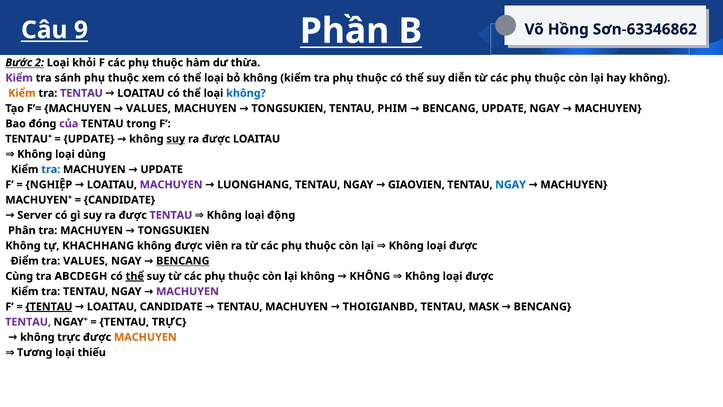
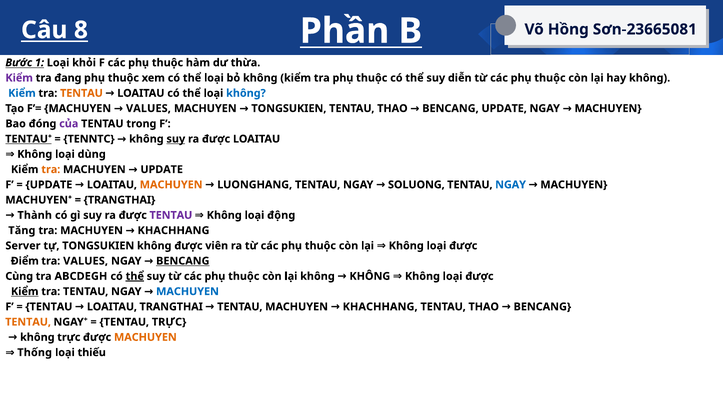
9: 9 -> 8 (81, 30)
Sơn-63346862: Sơn-63346862 -> Sơn-23665081 (645, 29)
2: 2 -> 1 (40, 63)
sánh: sánh -> đang (68, 78)
Kiểm colour: orange -> blue (22, 93)
TENTAU colour: purple -> orange (81, 93)
PHIM: PHIM -> THAO (392, 108)
TENTAU⁺ underline: none -> present (29, 139)
UPDATE: UPDATE -> TENNTC (89, 139)
tra colour: blue -> orange (51, 169)
NGHIỆP: NGHIỆP -> UPDATE (49, 185)
MACHUYEN colour: purple -> orange (171, 185)
GIAOVIEN: GIAOVIEN -> SOLUONG (416, 185)
CANDIDATE: CANDIDATE -> TRANGTHAI (119, 200)
Server: Server -> Thành (35, 215)
Phân: Phân -> Tăng (22, 230)
tra MACHUYEN TONGSUKIEN: TONGSUKIEN -> KHACHHANG (174, 230)
Không: Không -> Server (23, 246)
tự KHACHHANG: KHACHHANG -> TONGSUKIEN (98, 246)
Kiểm underline: none -> present (25, 291)
MACHUYEN colour: purple -> blue (188, 291)
TENTAU underline: present -> none (49, 307)
LOAITAU CANDIDATE: CANDIDATE -> TRANGTHAI (171, 307)
TENTAU MACHUYEN THOIGIANBD: THOIGIANBD -> KHACHHANG (380, 307)
MASK: MASK -> THAO (484, 307)
TENTAU colour: purple -> orange (28, 322)
Tương: Tương -> Thống (35, 352)
